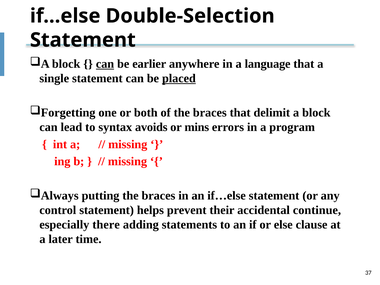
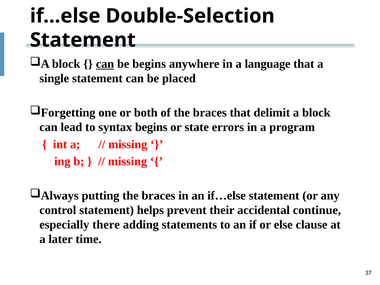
be earlier: earlier -> begins (149, 64)
placed underline: present -> none (179, 78)
syntax avoids: avoids -> begins (151, 127)
mins: mins -> state (197, 127)
